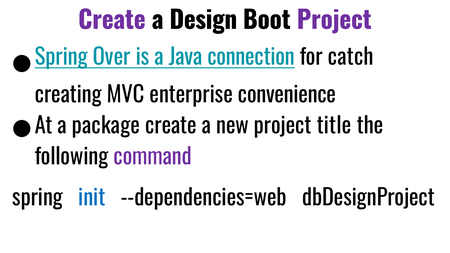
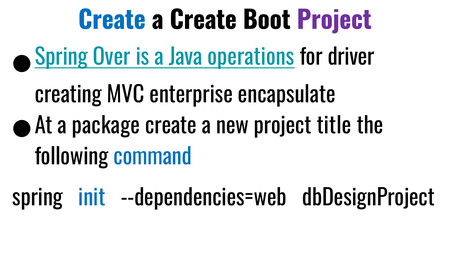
Create colour: purple -> blue (112, 21)
a Design: Design -> Create (203, 21)
connection: connection -> operations (251, 58)
catch: catch -> driver (351, 58)
convenience: convenience -> encapsulate (287, 95)
command colour: purple -> blue (153, 157)
